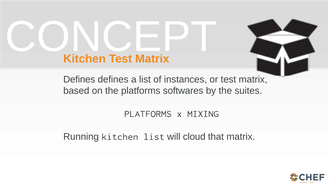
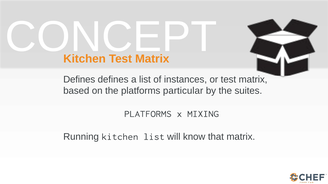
softwares: softwares -> particular (183, 91)
cloud: cloud -> know (194, 137)
